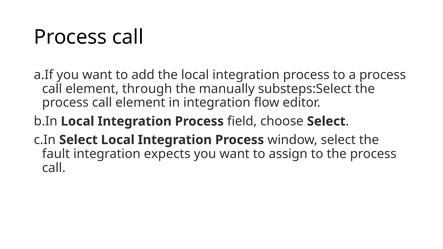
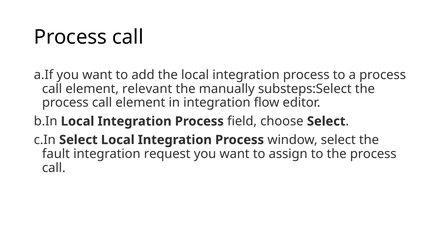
through: through -> relevant (147, 89)
expects: expects -> request (167, 154)
